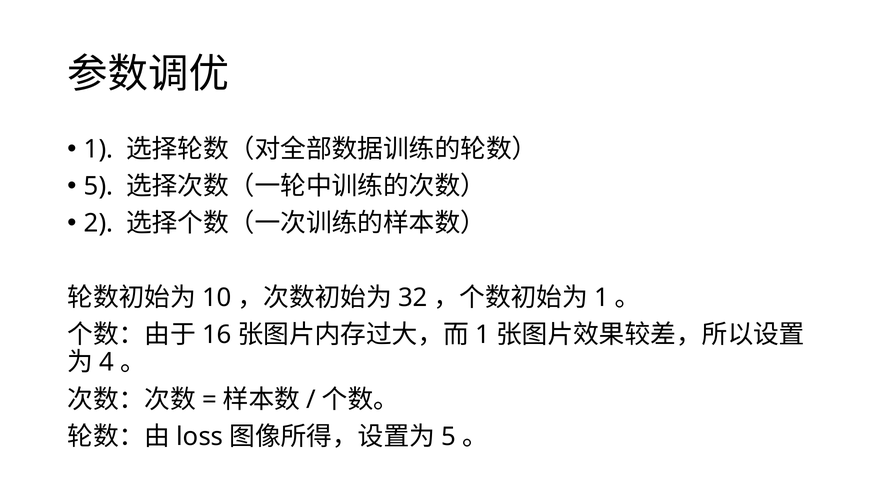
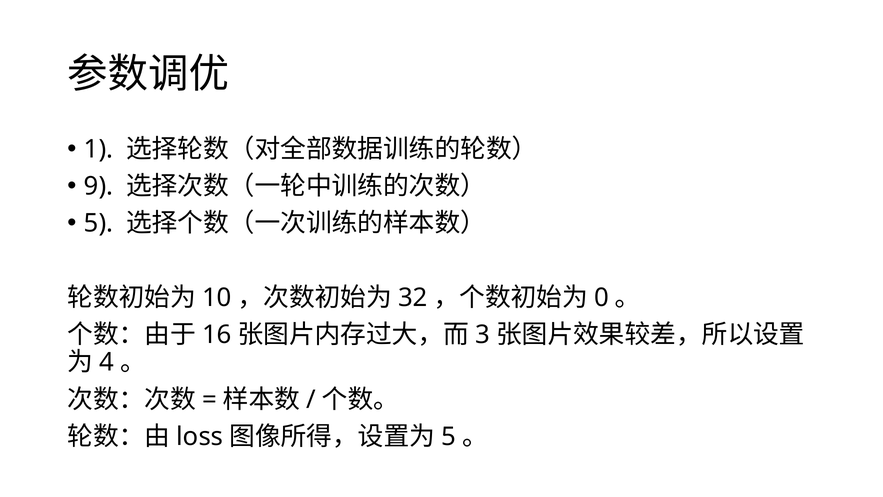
5: 5 -> 9 (99, 186)
2: 2 -> 5 (99, 223)
1: 1 -> 0 (601, 297)
1: 1 -> 3 (483, 334)
